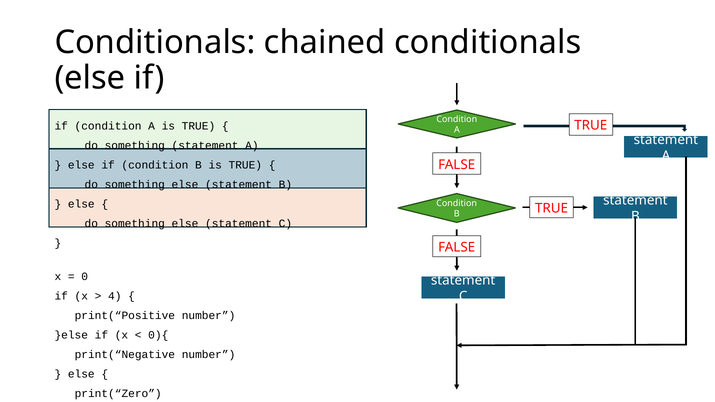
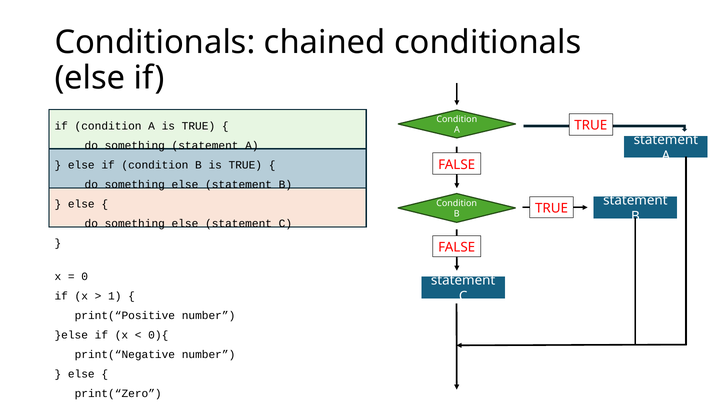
4: 4 -> 1 (115, 296)
